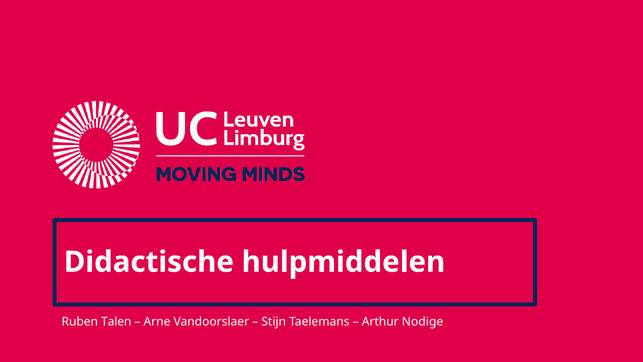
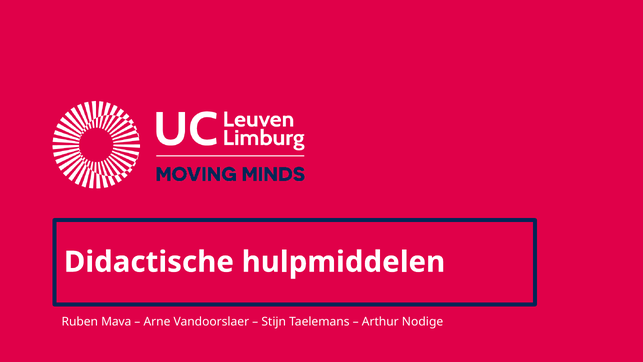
Talen: Talen -> Mava (116, 321)
